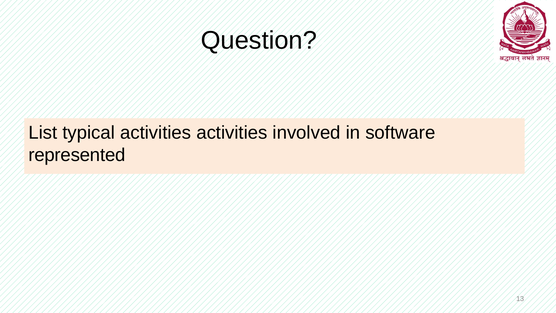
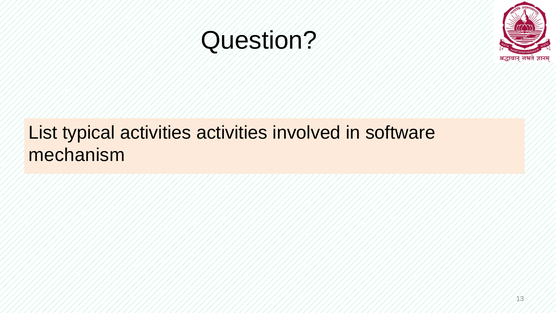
represented: represented -> mechanism (77, 155)
